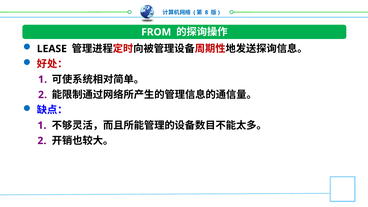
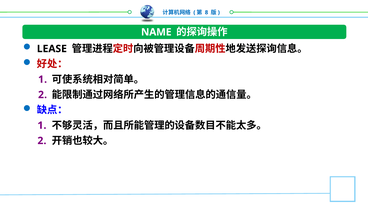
FROM: FROM -> NAME (156, 32)
